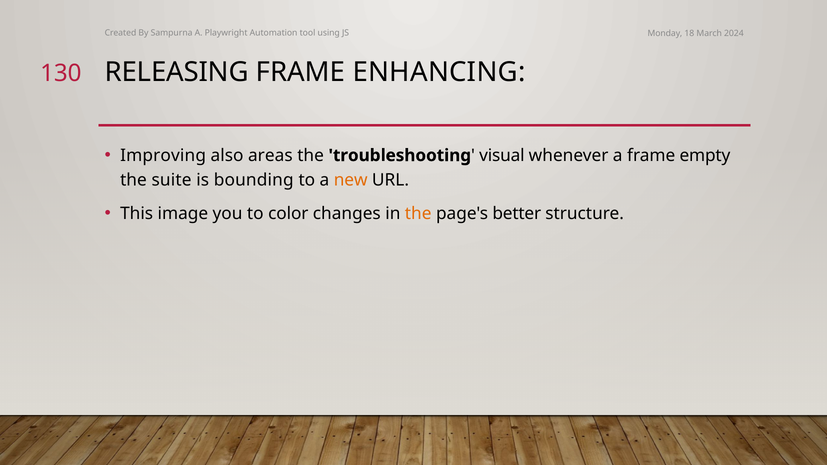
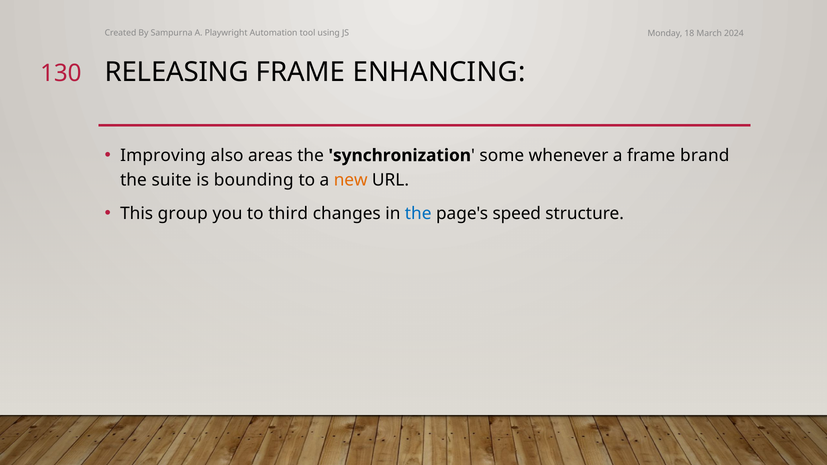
troubleshooting: troubleshooting -> synchronization (400, 156)
visual: visual -> some (502, 156)
empty: empty -> brand (705, 156)
image: image -> group (183, 214)
color: color -> third (288, 214)
the colour: orange -> blue (418, 214)
better: better -> speed (517, 214)
